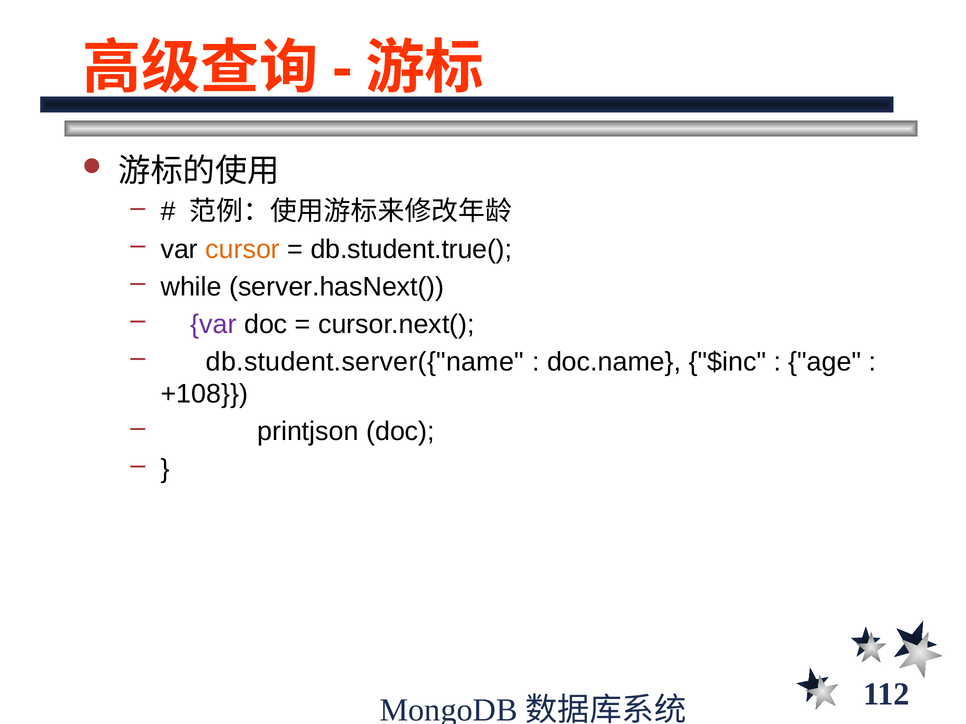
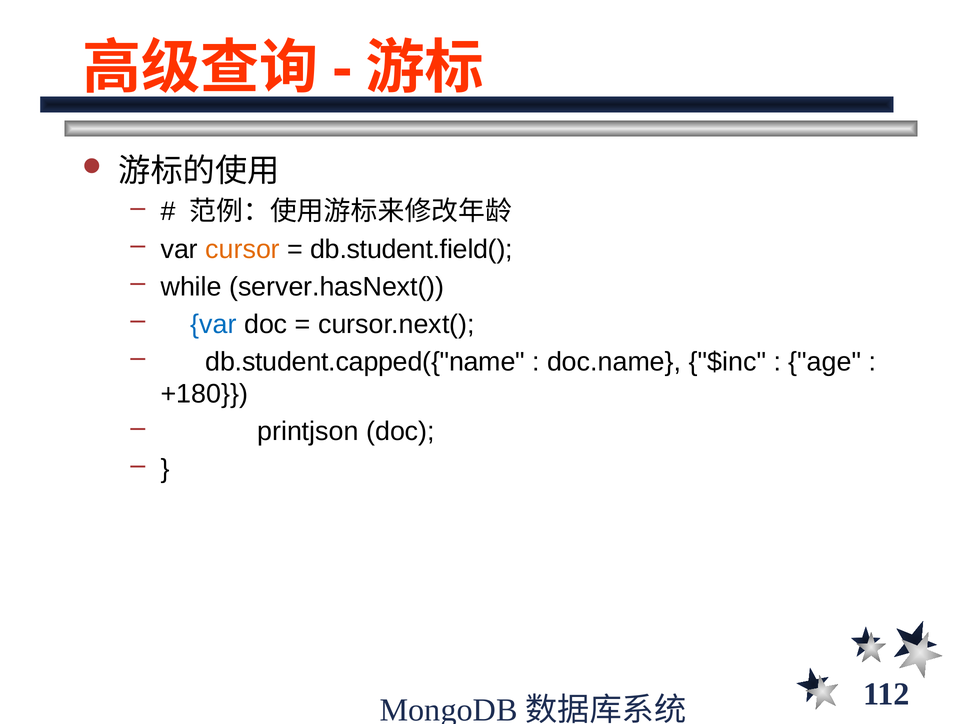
db.student.true(: db.student.true( -> db.student.field( (411, 249)
var colour: purple -> blue (214, 324)
db.student.server({"name: db.student.server({"name -> db.student.capped({"name (365, 362)
+108: +108 -> +180 (204, 394)
